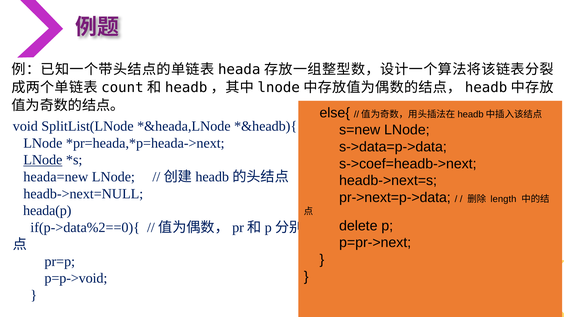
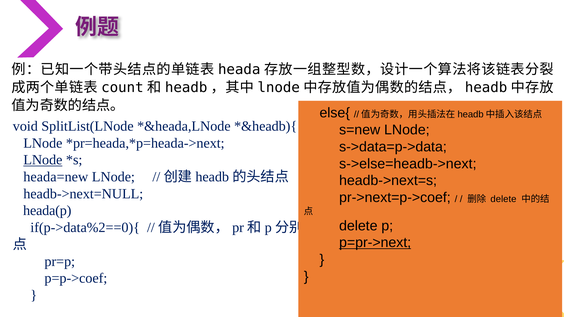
s->coef=headb->next: s->coef=headb->next -> s->else=headb->next (408, 164)
pr->next=p->data: pr->next=p->data -> pr->next=p->coef (395, 198)
length: length -> delete (503, 199)
p=pr->next underline: none -> present (375, 243)
p=p->void: p=p->void -> p=p->coef (76, 279)
